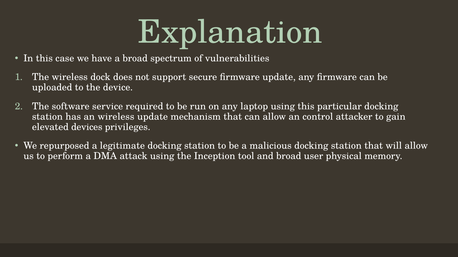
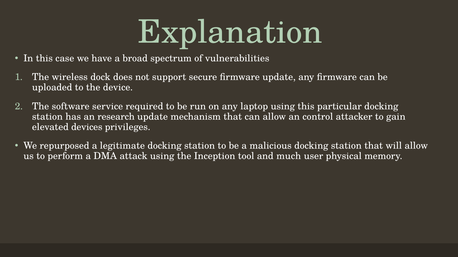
an wireless: wireless -> research (116, 117)
and broad: broad -> much (289, 156)
